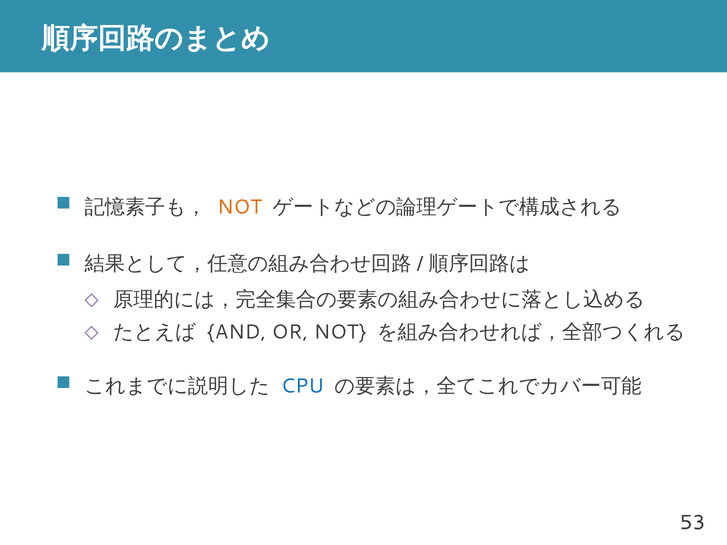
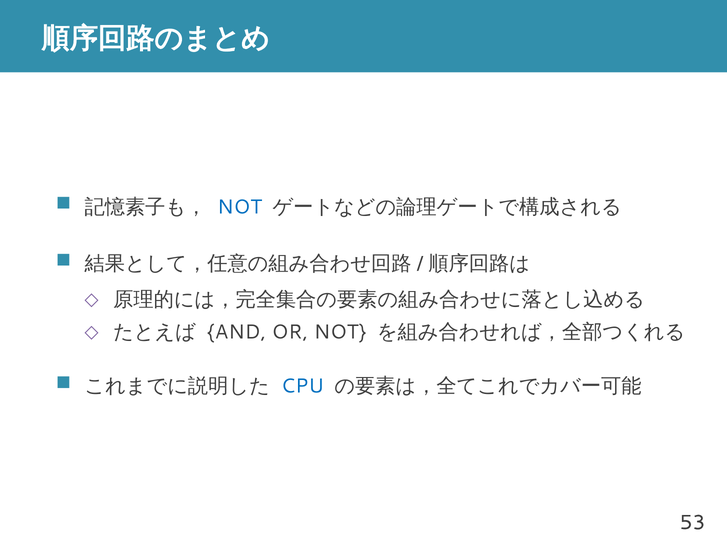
NOT colour: orange -> blue (240, 207)
